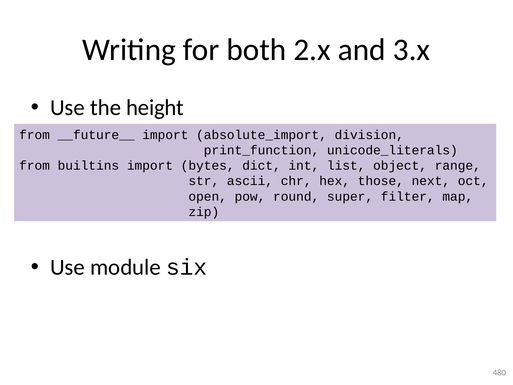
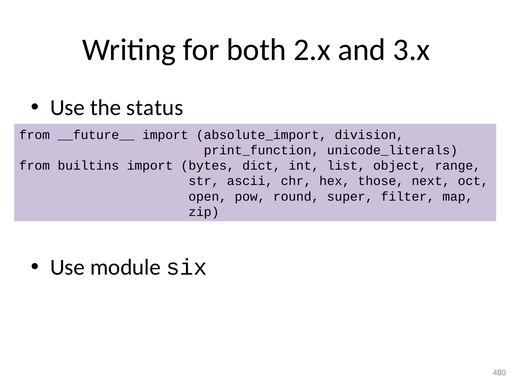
height: height -> status (155, 108)
